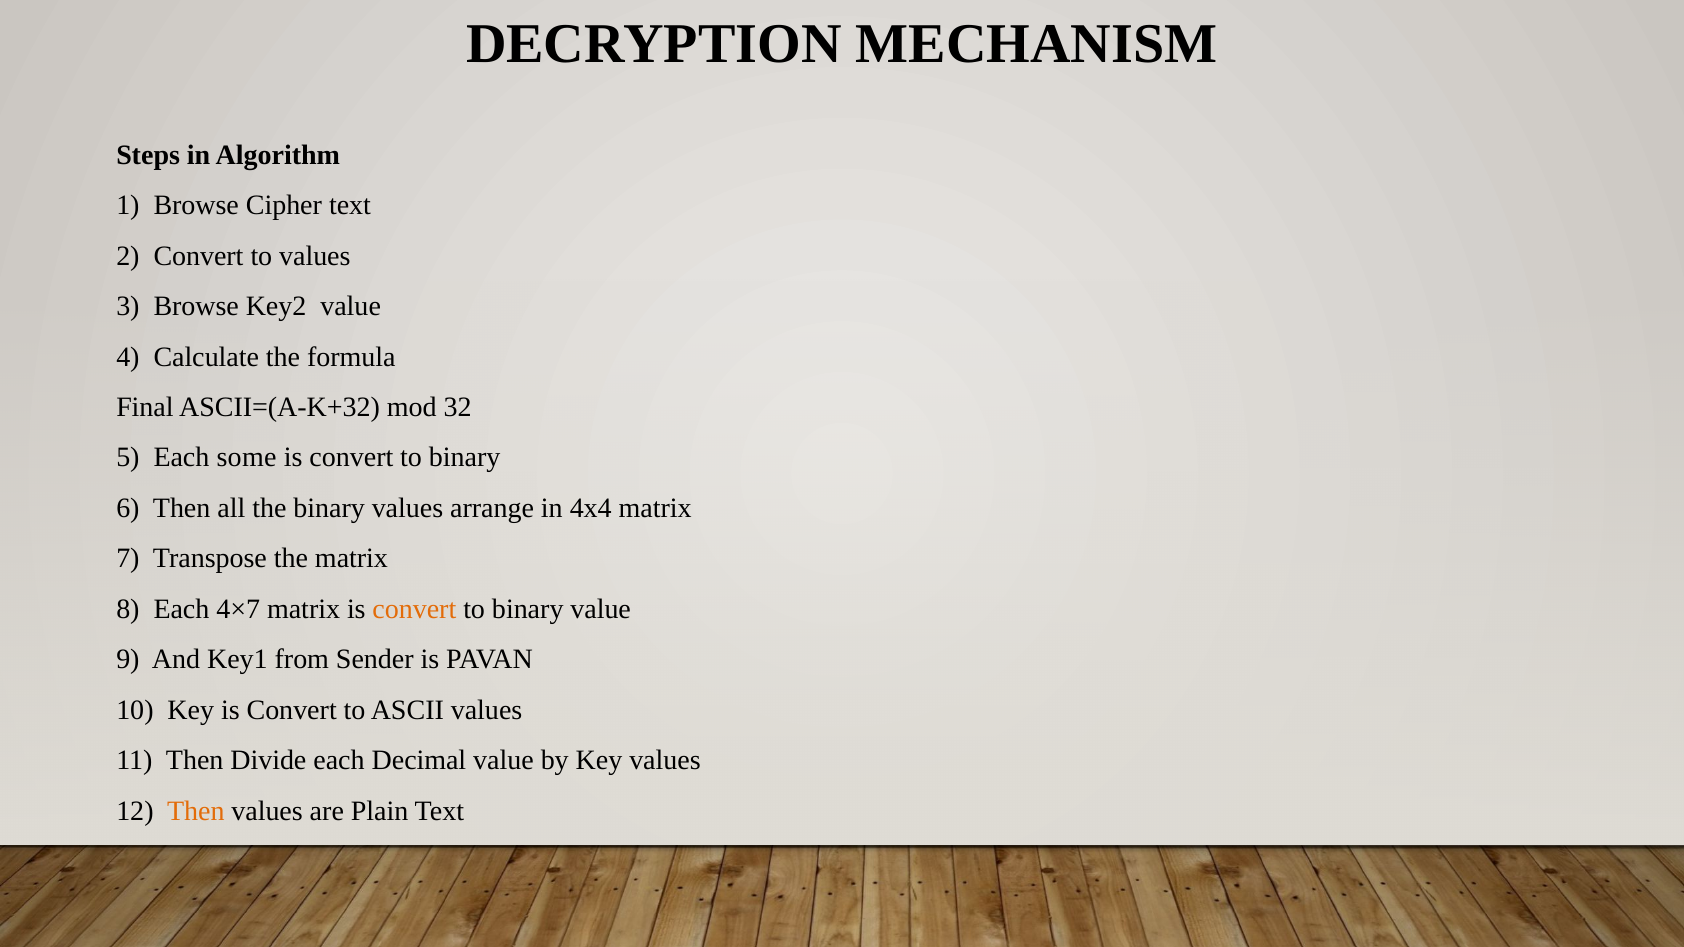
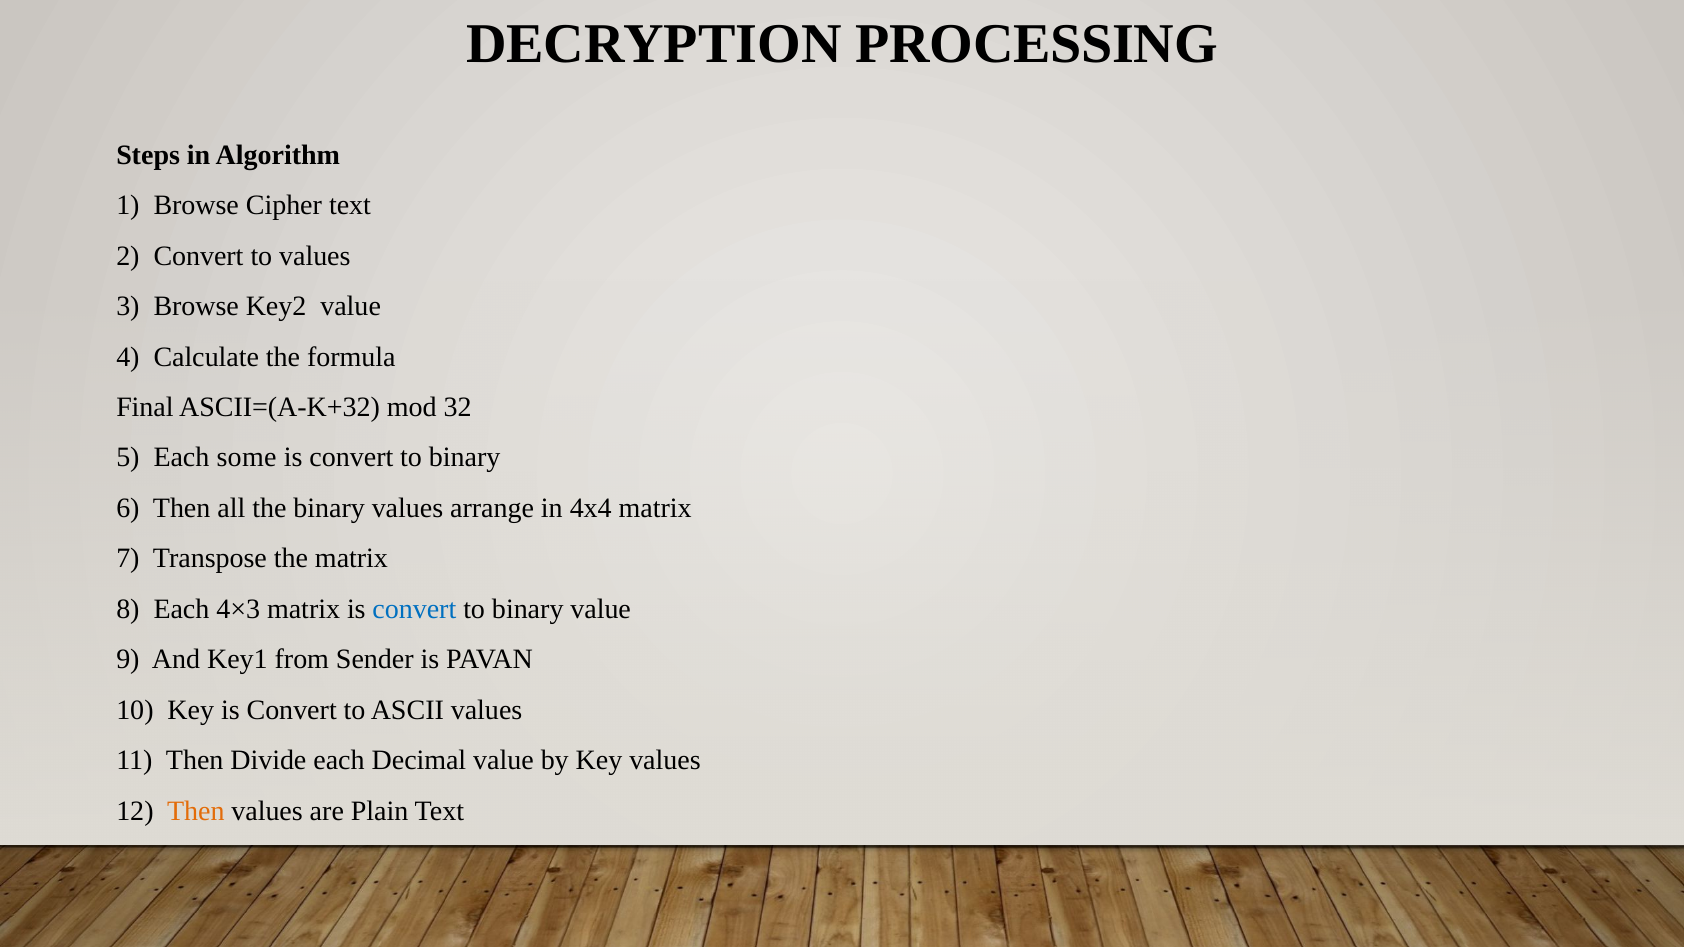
MECHANISM: MECHANISM -> PROCESSING (1037, 44)
4×7: 4×7 -> 4×3 (238, 609)
convert colour: orange -> blue (414, 609)
